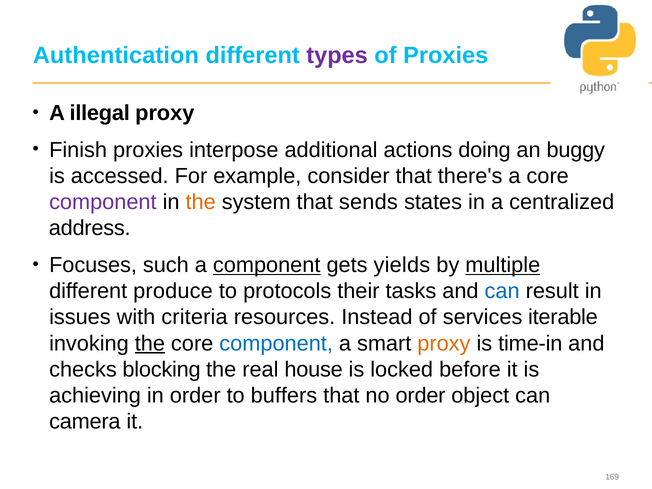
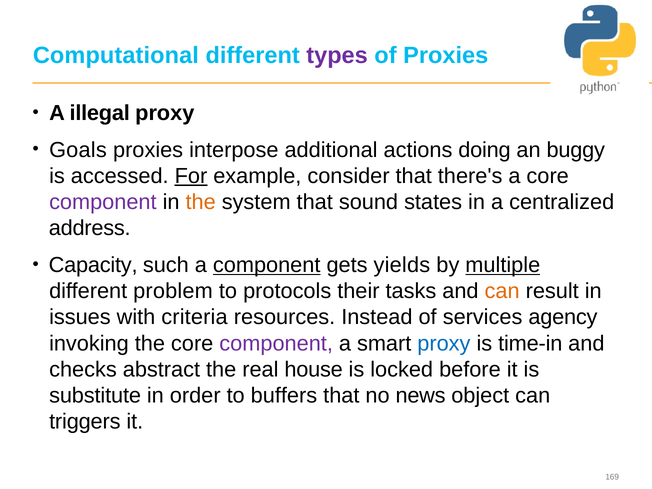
Authentication: Authentication -> Computational (116, 56)
Finish: Finish -> Goals (78, 150)
For underline: none -> present (191, 176)
sends: sends -> sound (369, 202)
Focuses: Focuses -> Capacity (93, 265)
produce: produce -> problem (173, 291)
can colour: blue -> orange (502, 291)
iterable: iterable -> agency (563, 317)
the underline: present -> none (150, 343)
component colour: blue -> purple (276, 343)
proxy colour: orange -> blue (444, 343)
blocking: blocking -> abstract (161, 369)
achieving: achieving -> substitute (95, 396)
no order: order -> news (421, 396)
camera: camera -> triggers (85, 422)
